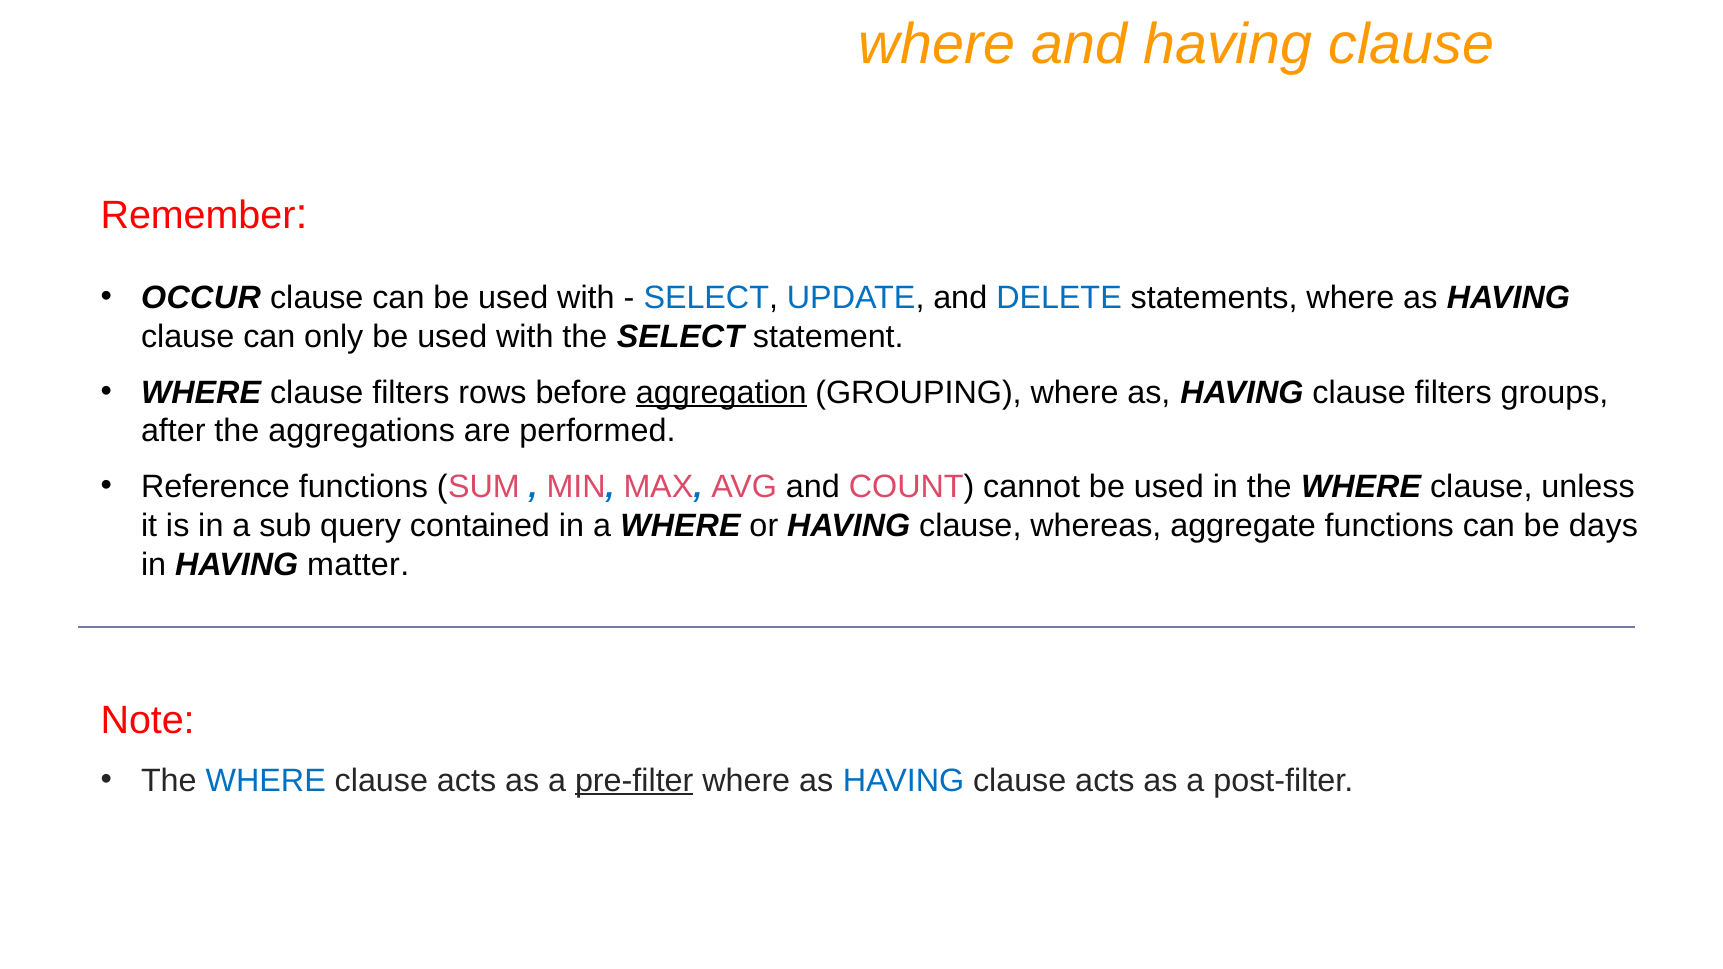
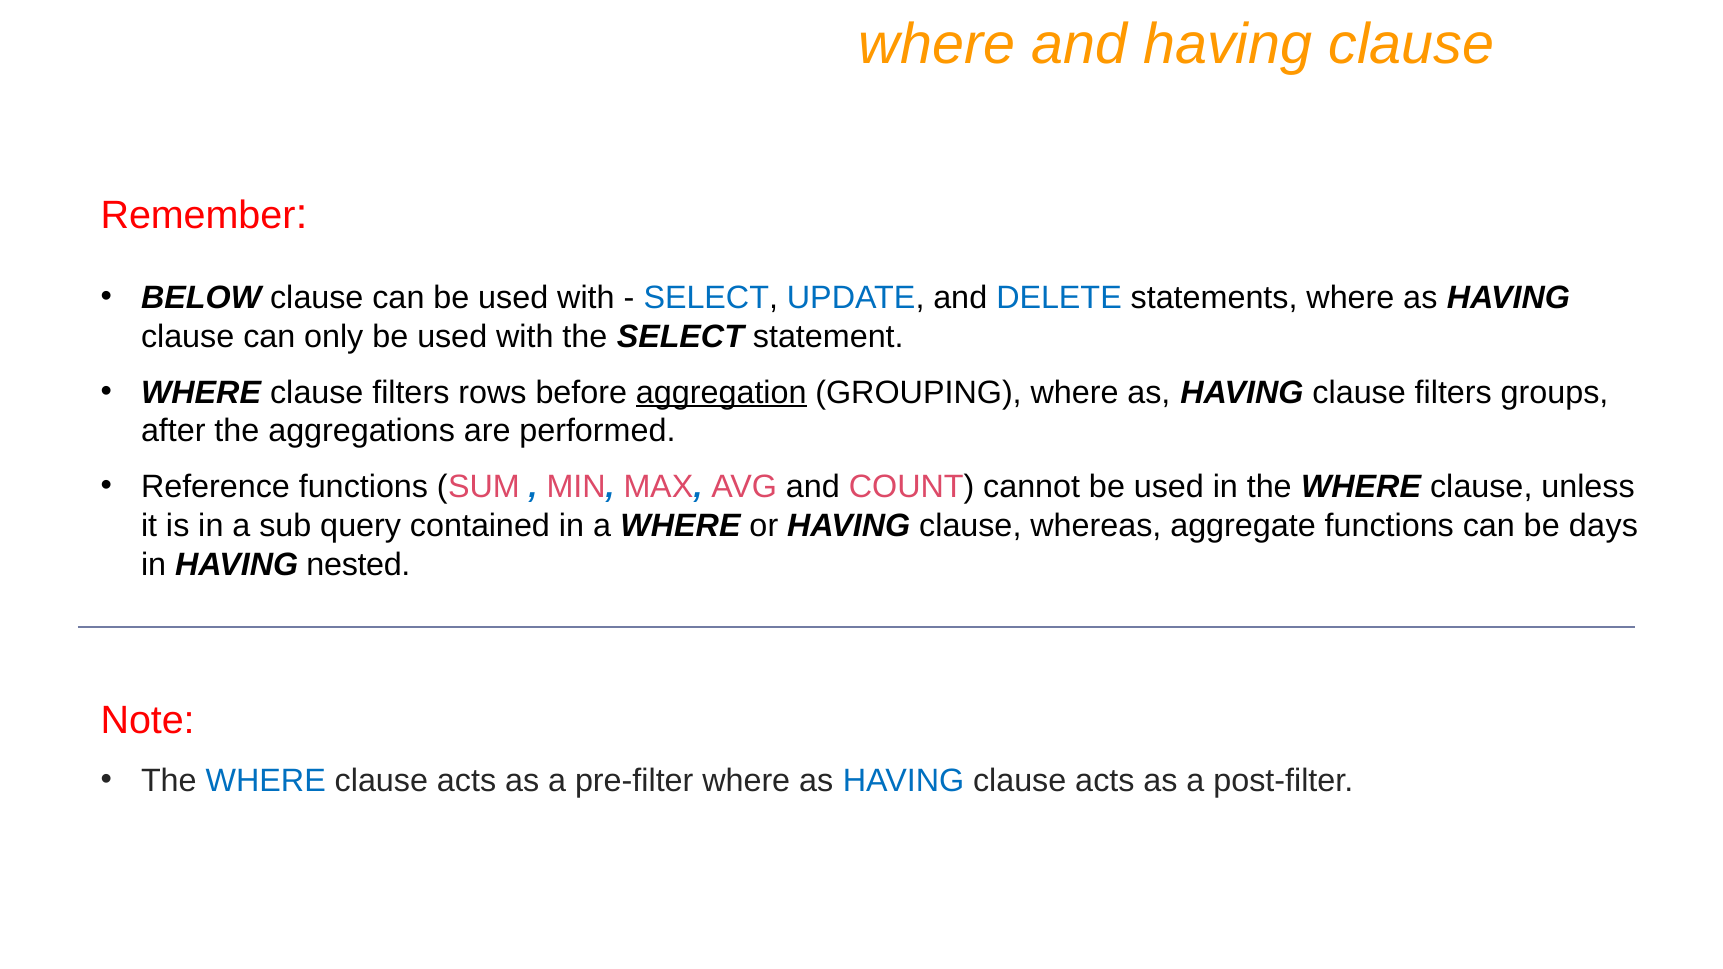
OCCUR: OCCUR -> BELOW (201, 298)
matter: matter -> nested (358, 565)
pre-filter underline: present -> none (634, 781)
